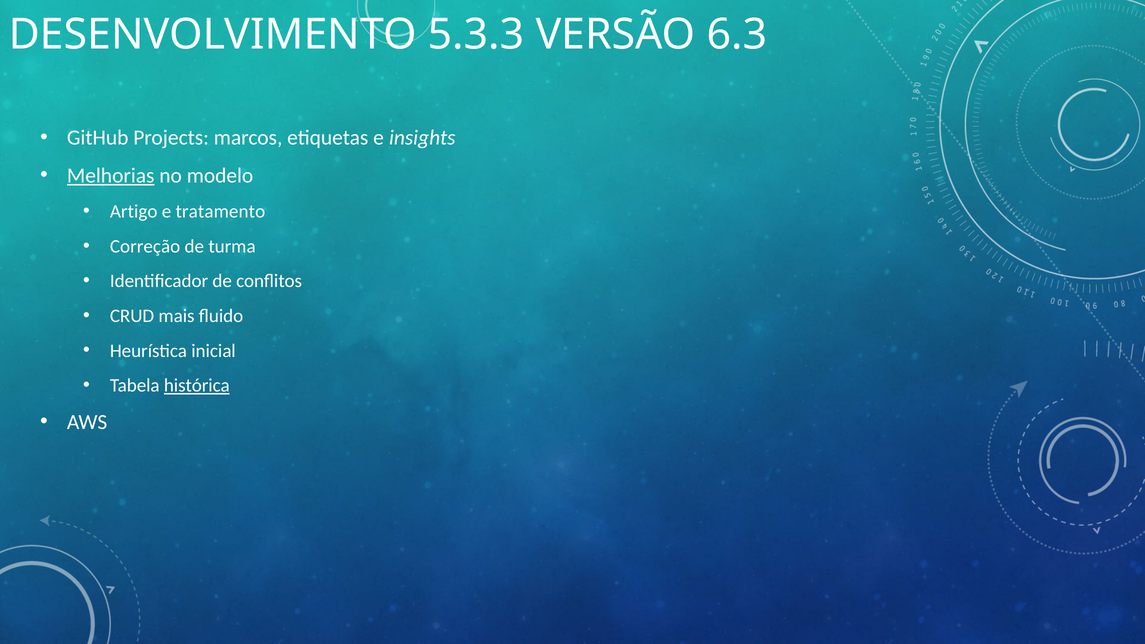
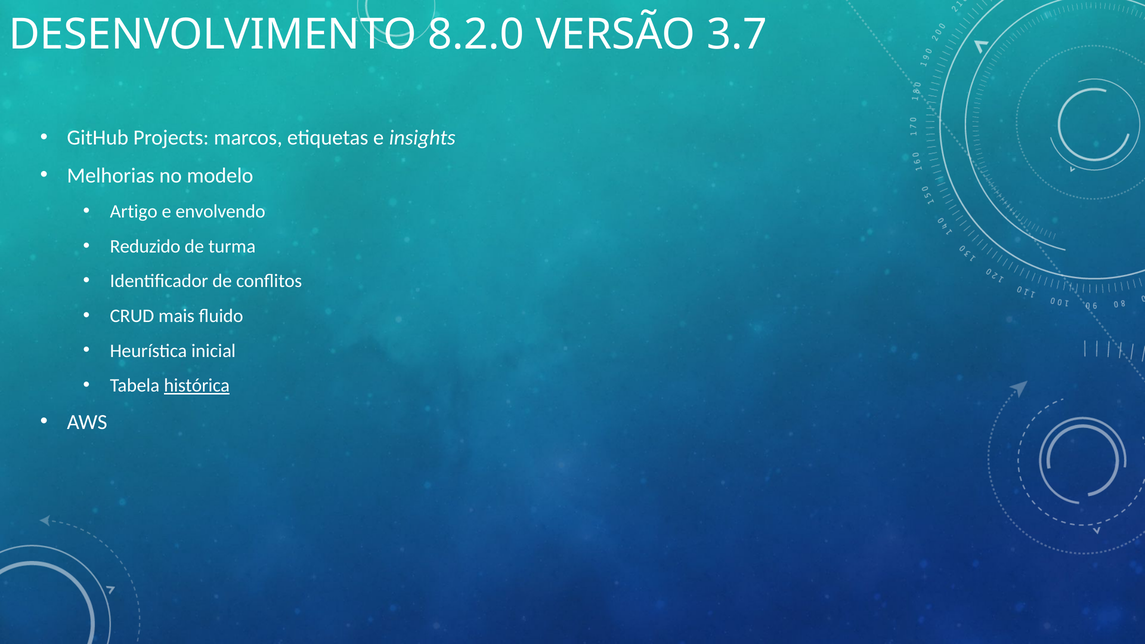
5.3.3: 5.3.3 -> 8.2.0 (476, 35)
6.3: 6.3 -> 3.7 (737, 35)
Melhorias underline: present -> none (111, 176)
tratamento: tratamento -> envolvendo (220, 212)
Correção: Correção -> Reduzido (145, 246)
